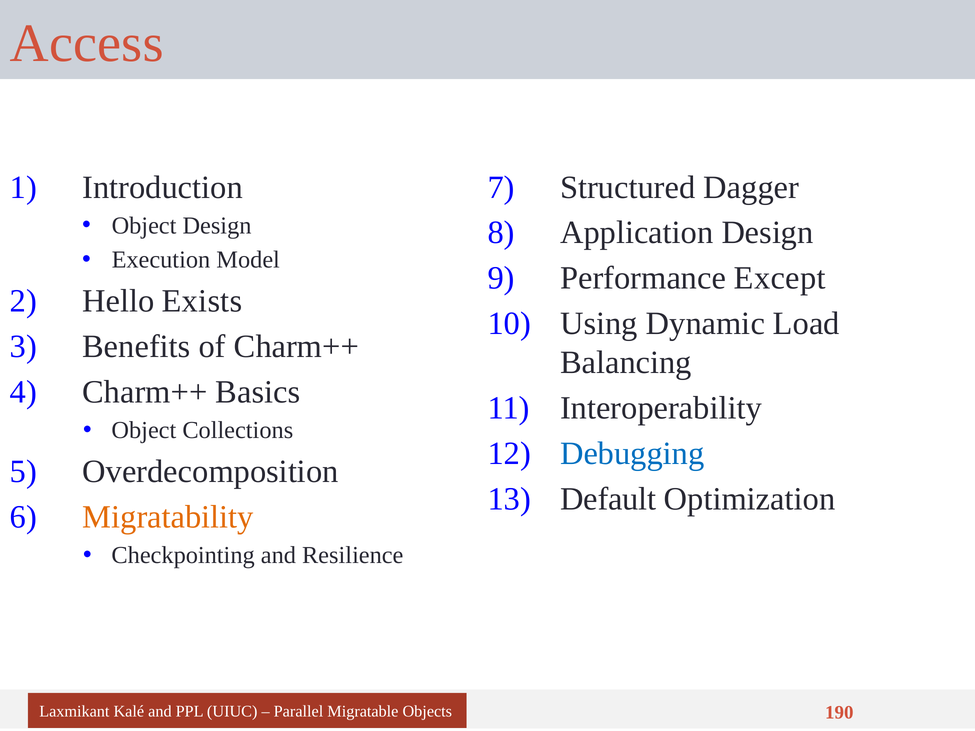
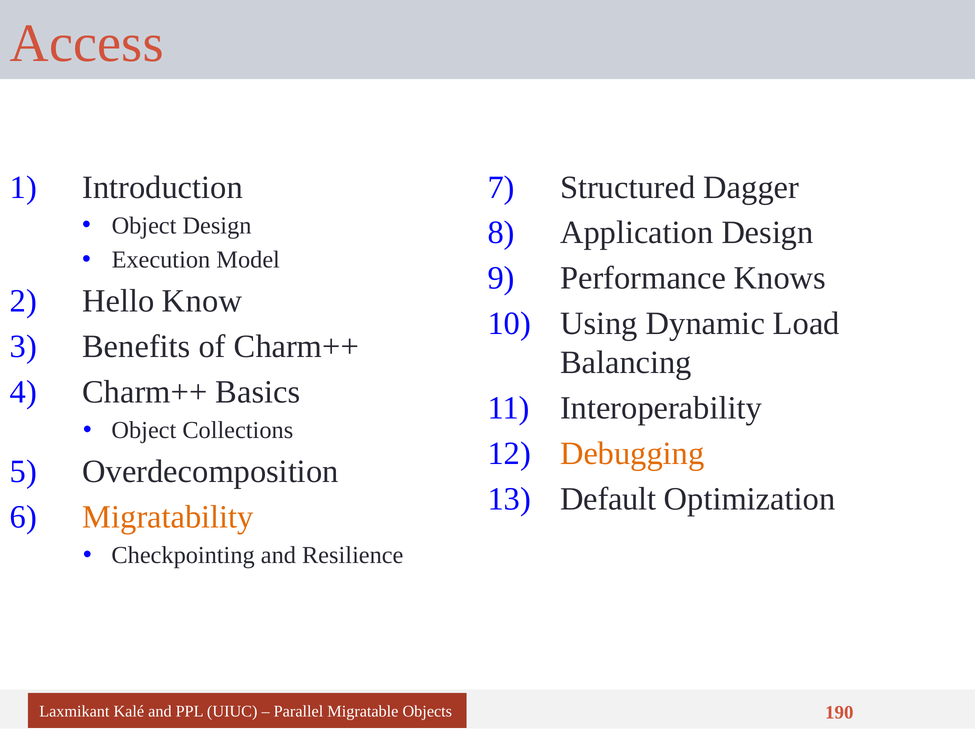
Except: Except -> Knows (780, 278)
Exists: Exists -> Know (202, 301)
Debugging colour: blue -> orange (632, 454)
